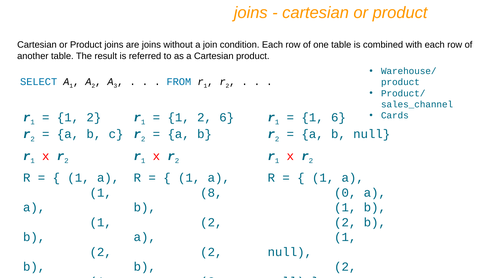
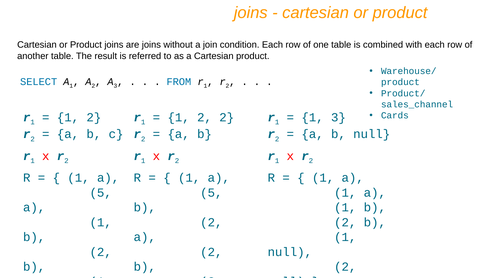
2 6: 6 -> 2 (227, 117)
1 6: 6 -> 3 (338, 117)
1: 1 -> 5 (101, 192)
8: 8 -> 5 (211, 192)
0: 0 -> 1 (345, 192)
